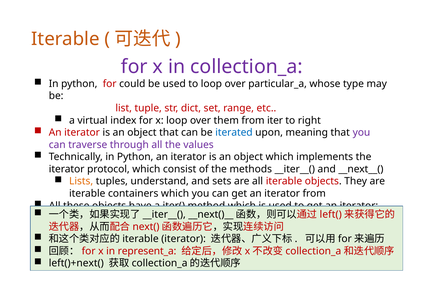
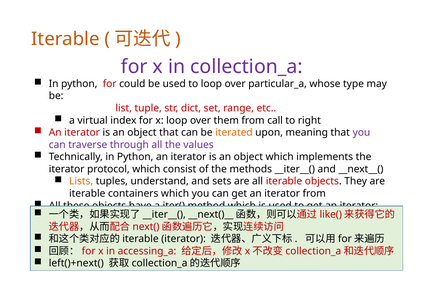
iter: iter -> call (275, 120)
iterated colour: blue -> orange (234, 133)
left(: left( -> like( (331, 215)
represent_a: represent_a -> accessing_a (147, 251)
